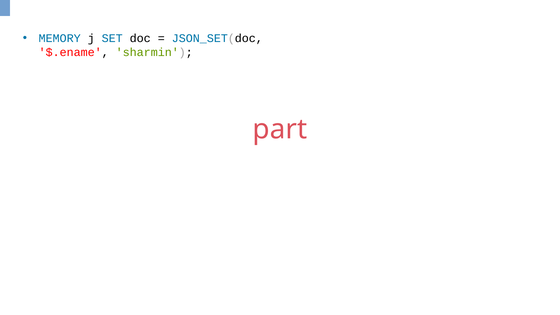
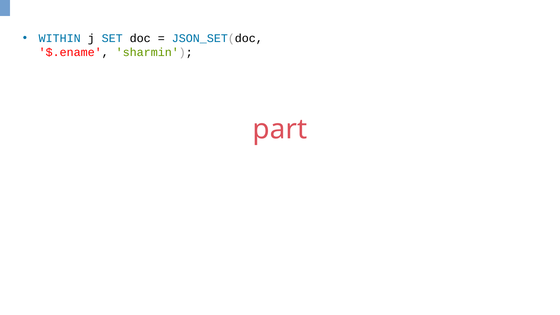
MEMORY: MEMORY -> WITHIN (60, 38)
